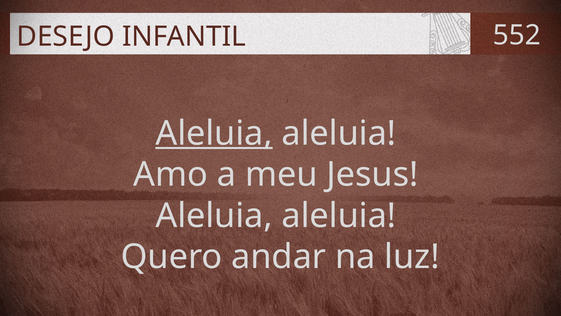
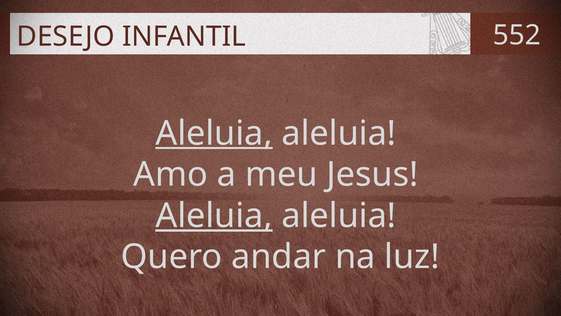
Aleluia underline: none -> present (214, 215)
